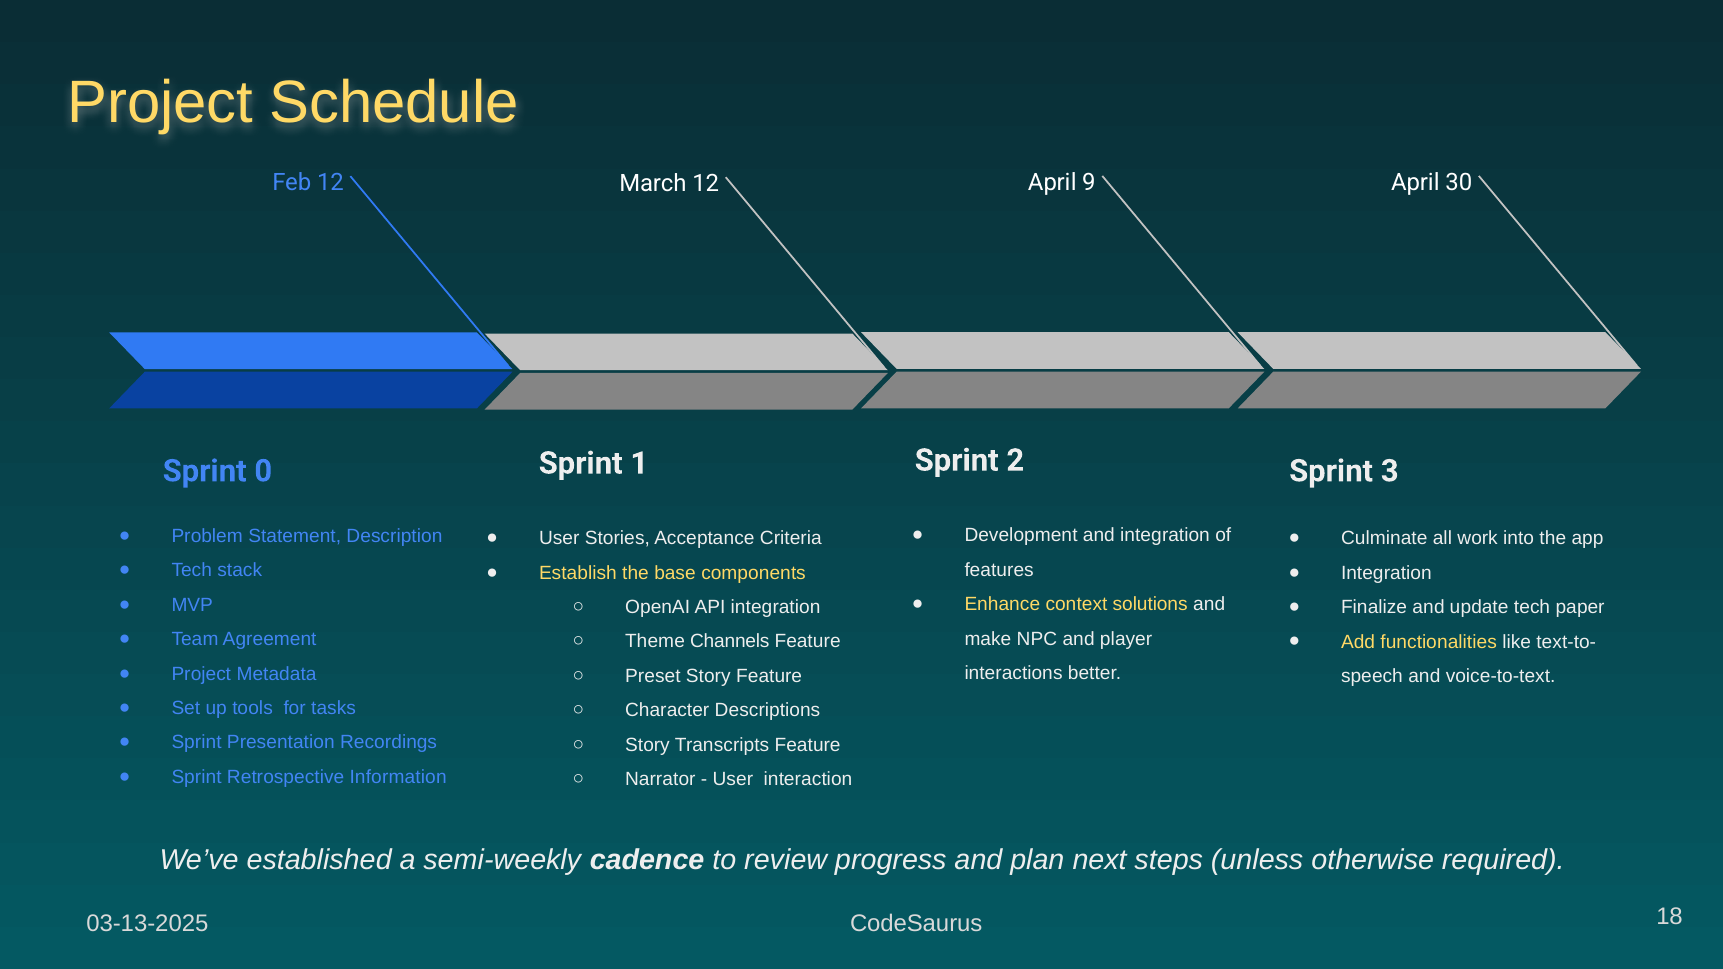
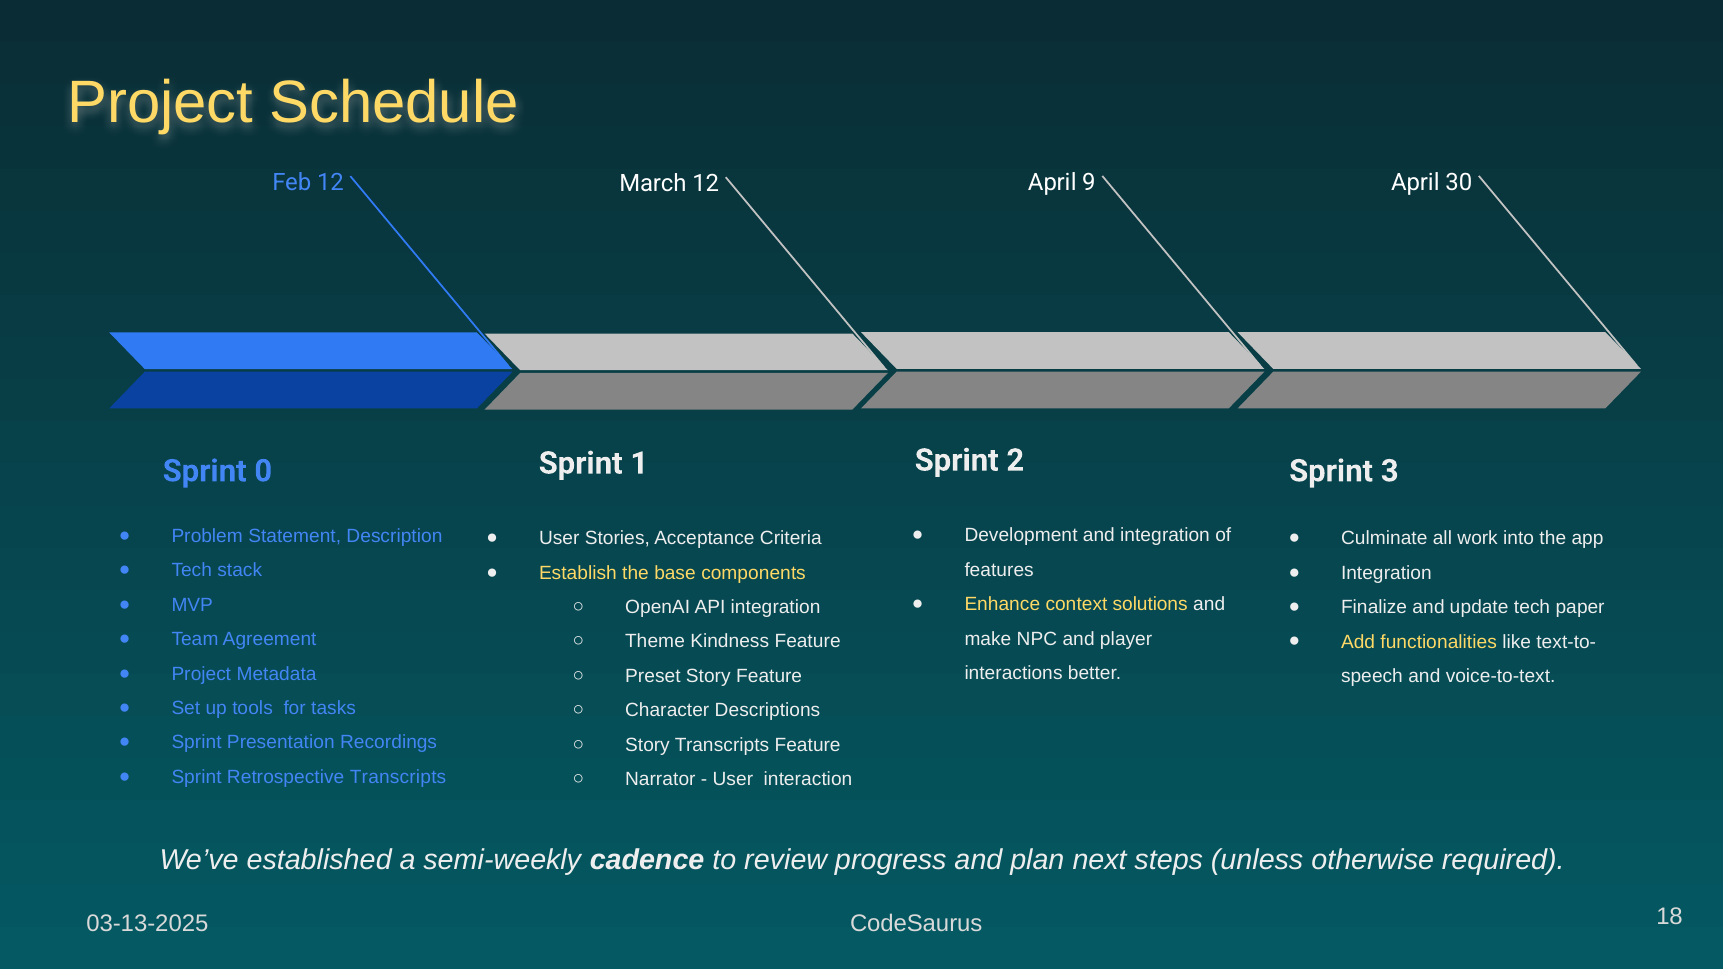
Channels: Channels -> Kindness (730, 642)
Retrospective Information: Information -> Transcripts (398, 777)
